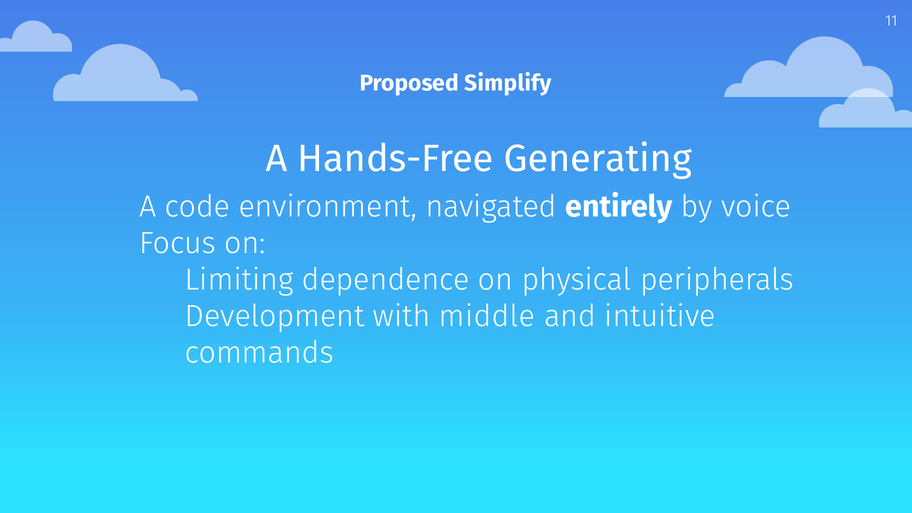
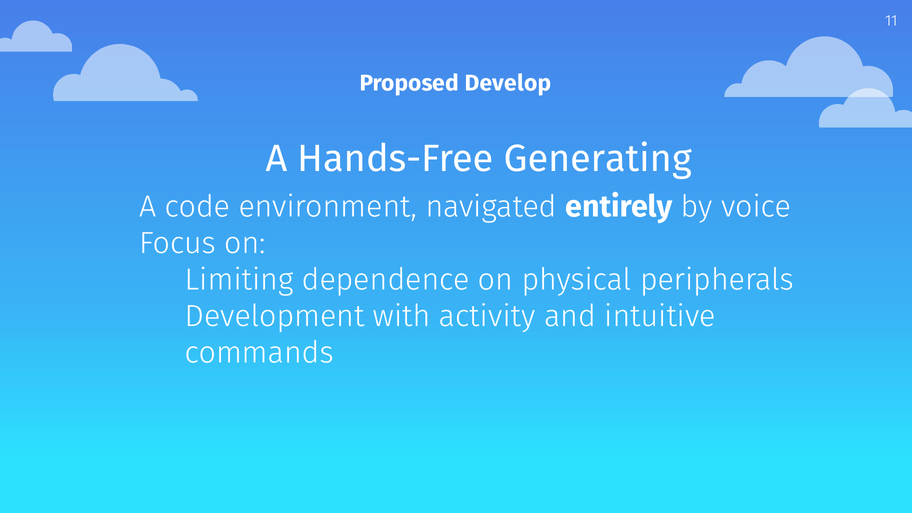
Simplify: Simplify -> Develop (508, 83)
middle: middle -> activity (487, 316)
